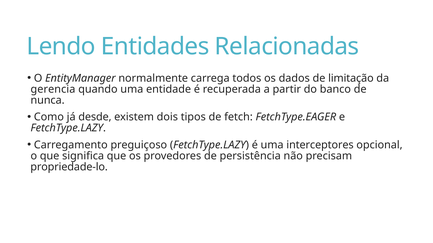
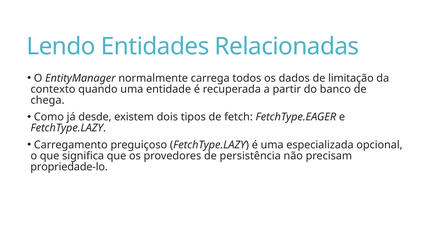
gerencia: gerencia -> contexto (53, 89)
nunca: nunca -> chega (48, 100)
interceptores: interceptores -> especializada (320, 145)
